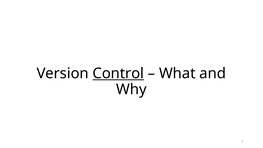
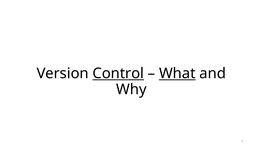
What underline: none -> present (177, 73)
